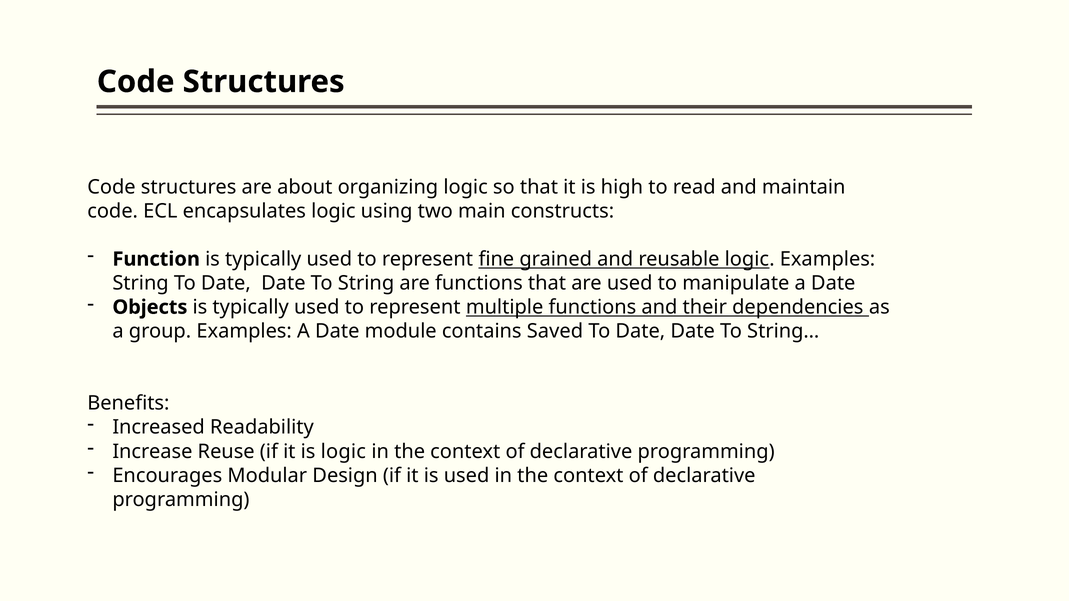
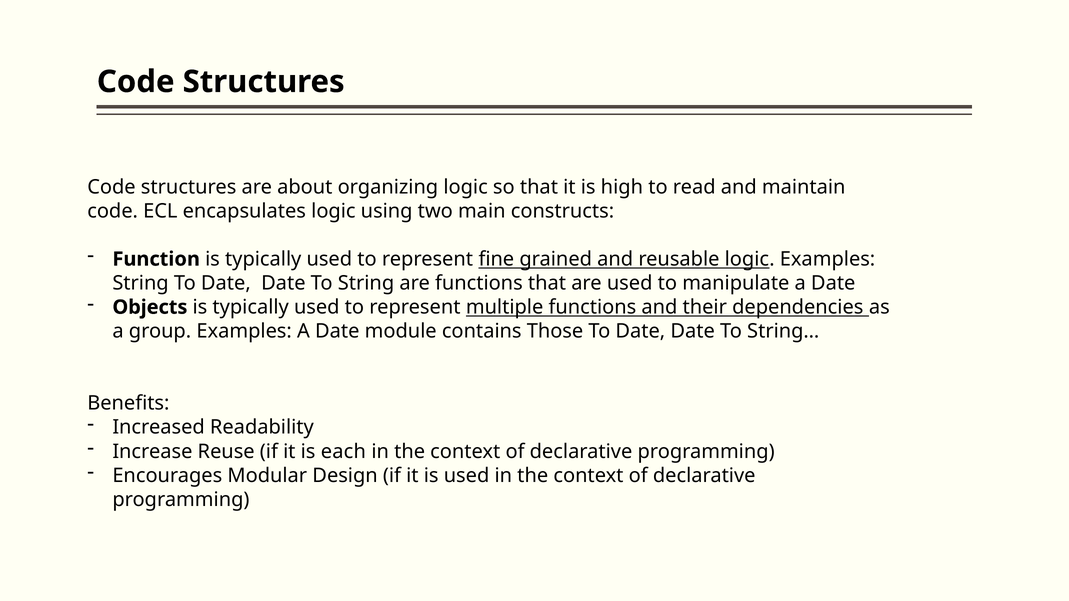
Saved: Saved -> Those (555, 331)
is logic: logic -> each (343, 452)
